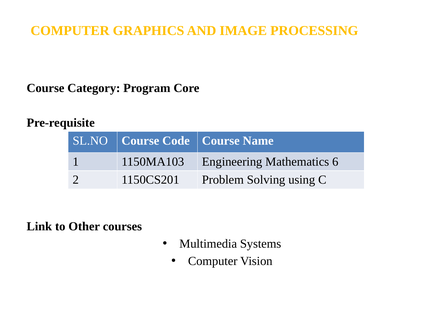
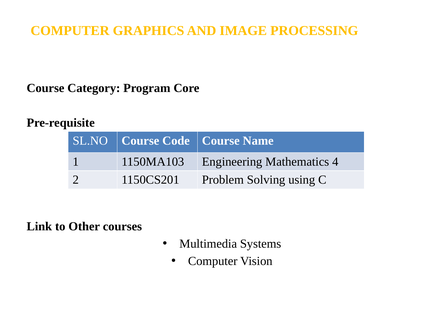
6: 6 -> 4 (335, 162)
